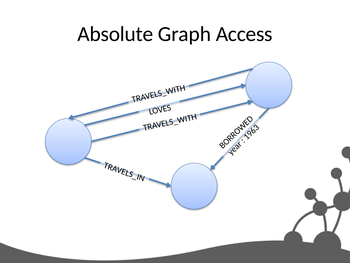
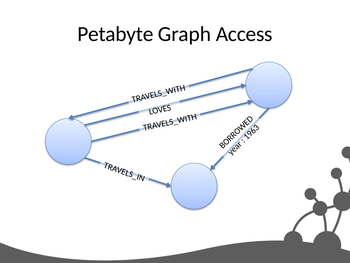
Absolute: Absolute -> Petabyte (115, 34)
